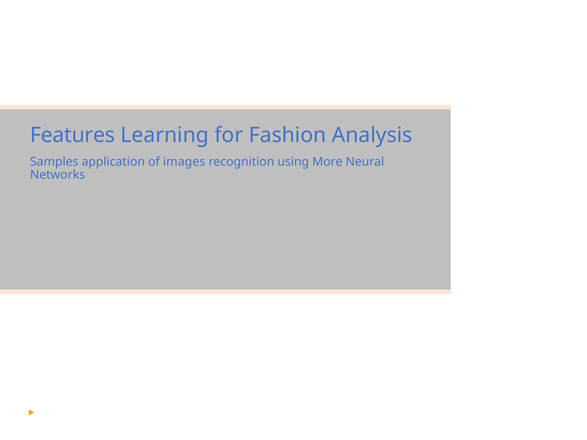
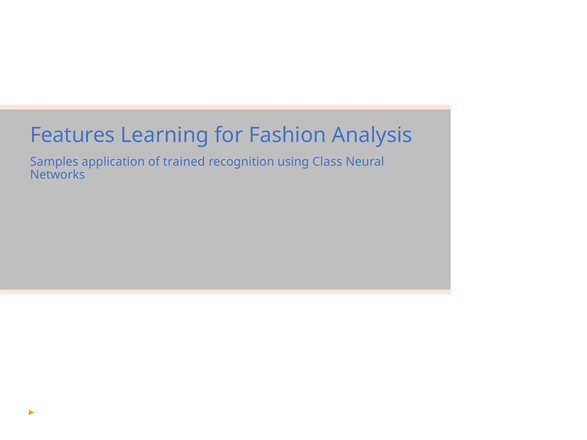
images: images -> trained (184, 162)
More: More -> Class (327, 162)
